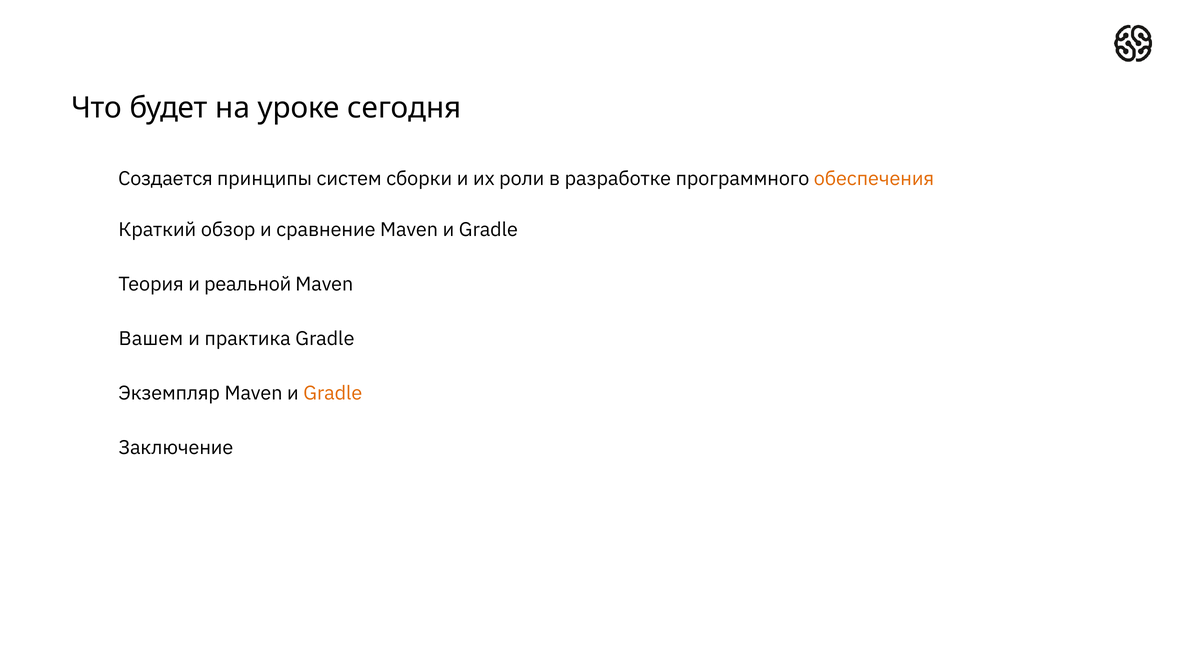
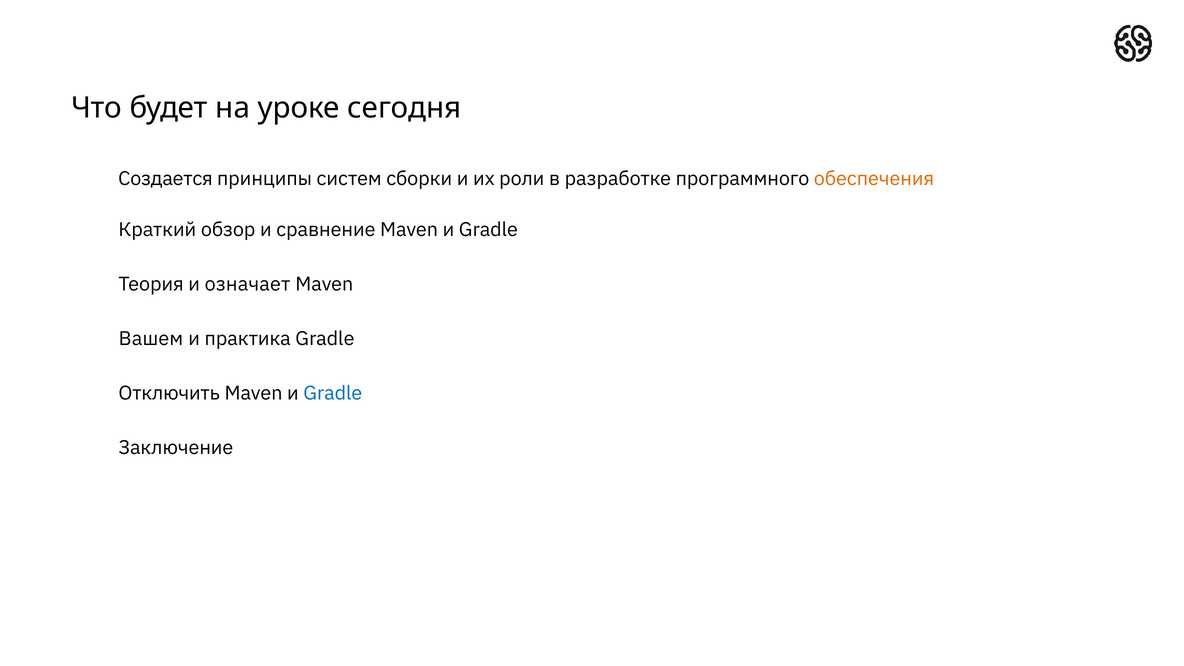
реальной: реальной -> означает (248, 284)
Экземпляр: Экземпляр -> Отключить (169, 393)
Gradle colour: orange -> blue (333, 393)
